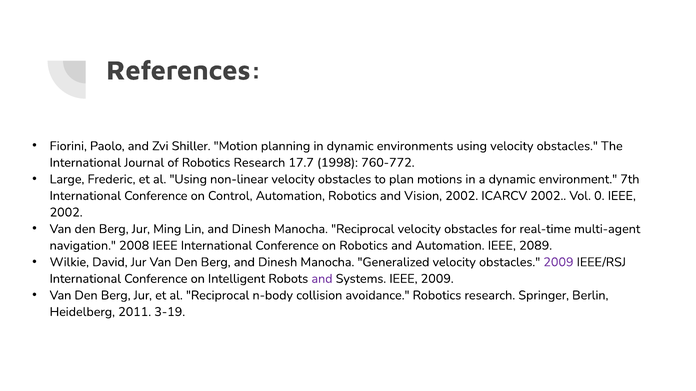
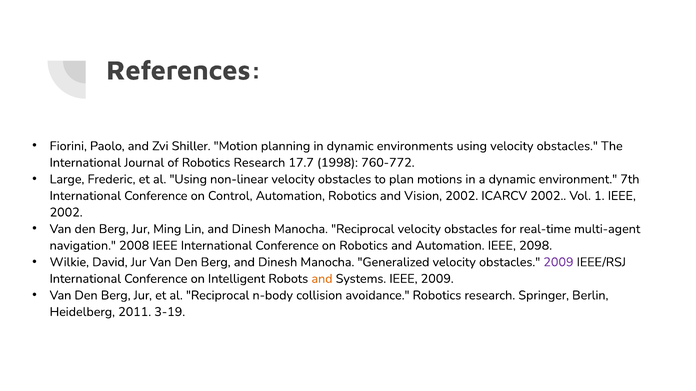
0: 0 -> 1 (599, 196)
2089: 2089 -> 2098 (536, 246)
and colour: purple -> orange (322, 279)
